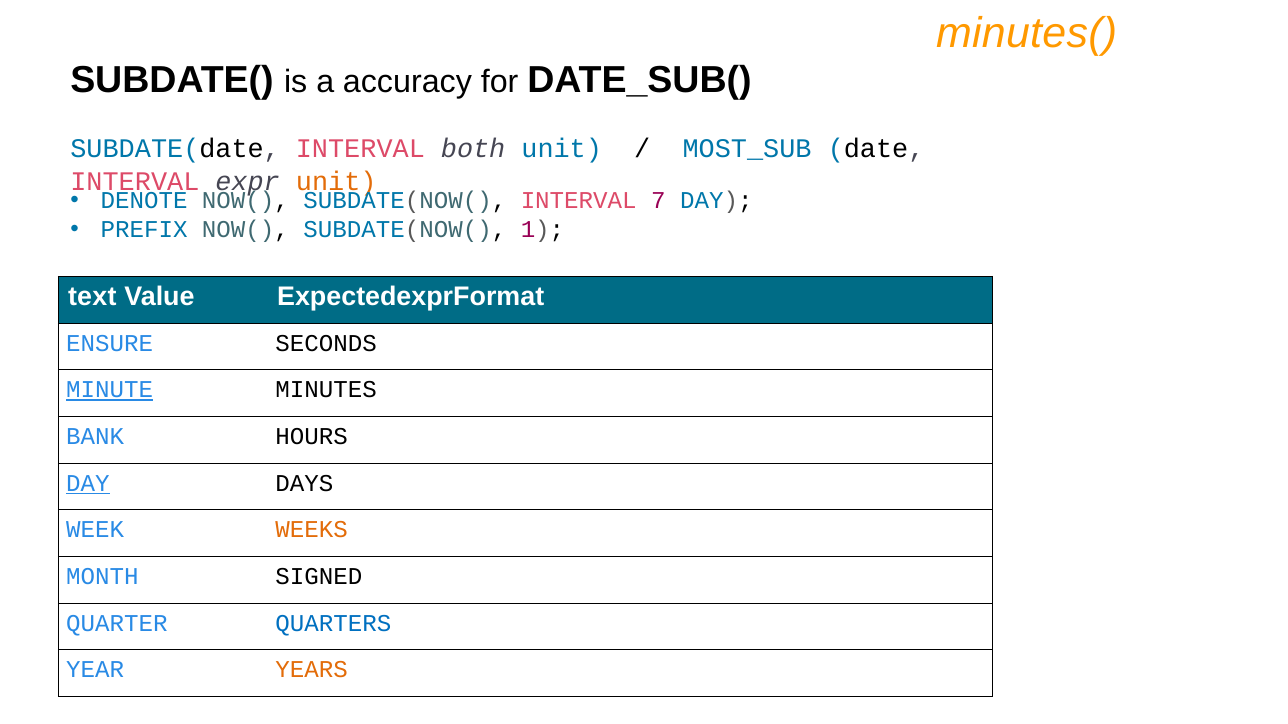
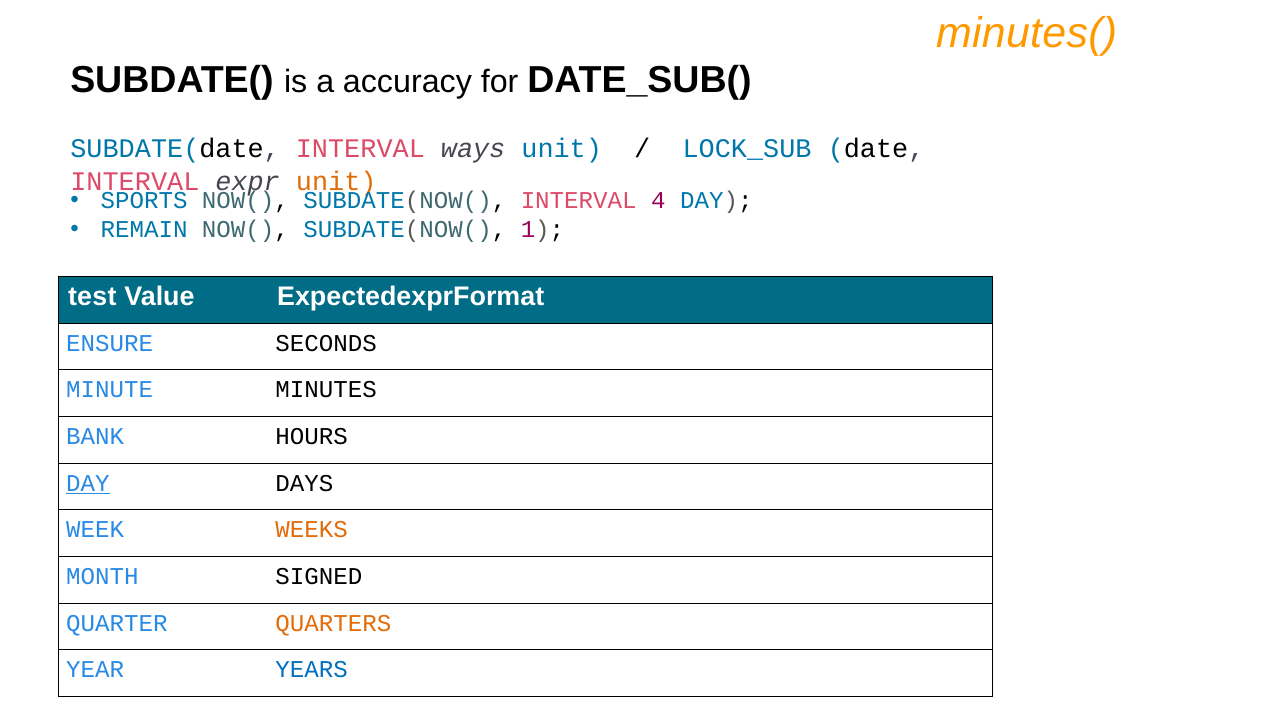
both: both -> ways (473, 149)
MOST_SUB: MOST_SUB -> LOCK_SUB (747, 149)
DENOTE: DENOTE -> SPORTS (144, 201)
7: 7 -> 4 (658, 201)
PREFIX: PREFIX -> REMAIN (144, 230)
text: text -> test (92, 297)
MINUTE underline: present -> none (110, 390)
QUARTERS colour: blue -> orange (333, 624)
YEARS colour: orange -> blue (312, 670)
